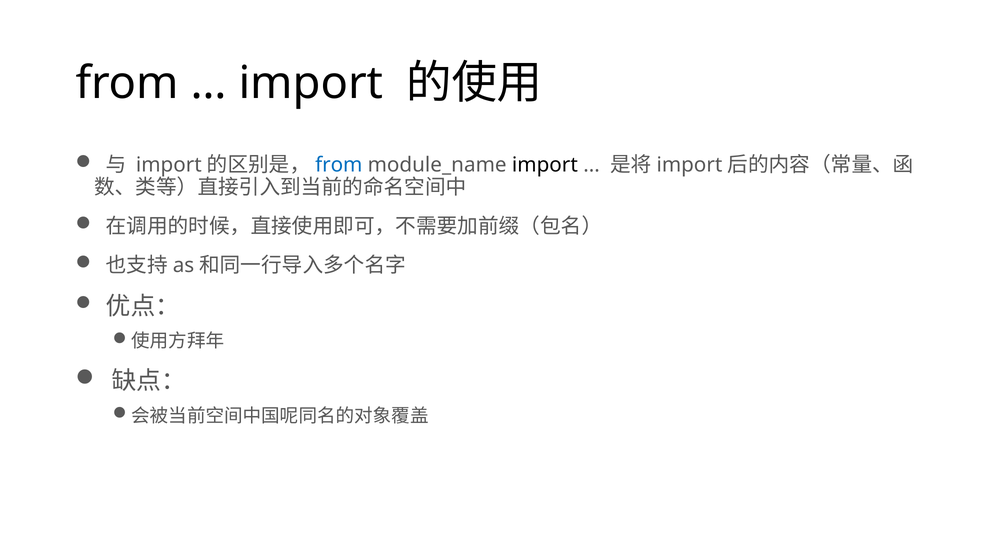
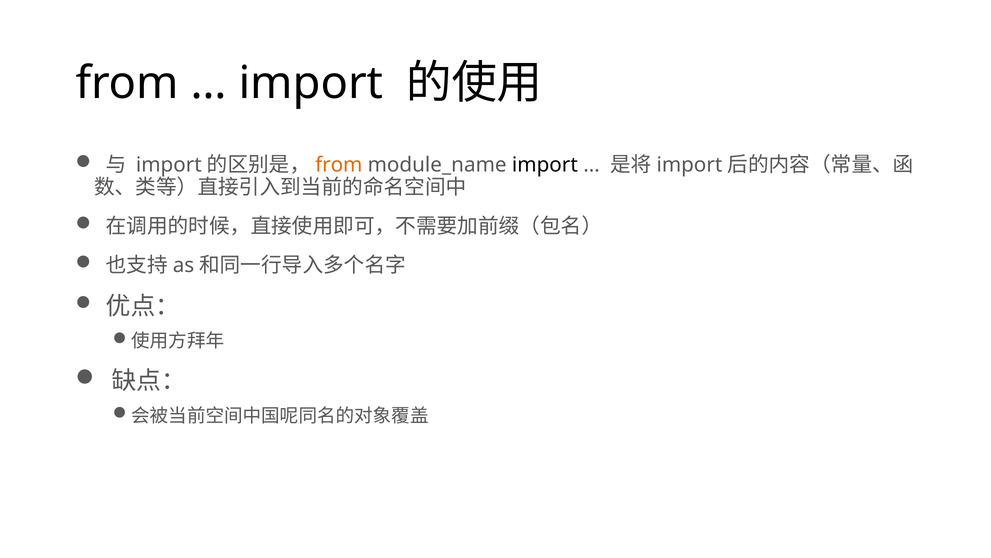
from colour: blue -> orange (339, 165)
